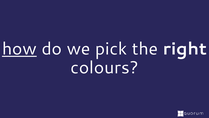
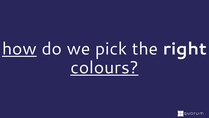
colours underline: none -> present (104, 67)
